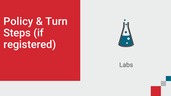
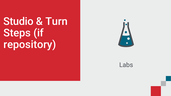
Policy: Policy -> Studio (18, 21)
registered: registered -> repository (30, 45)
